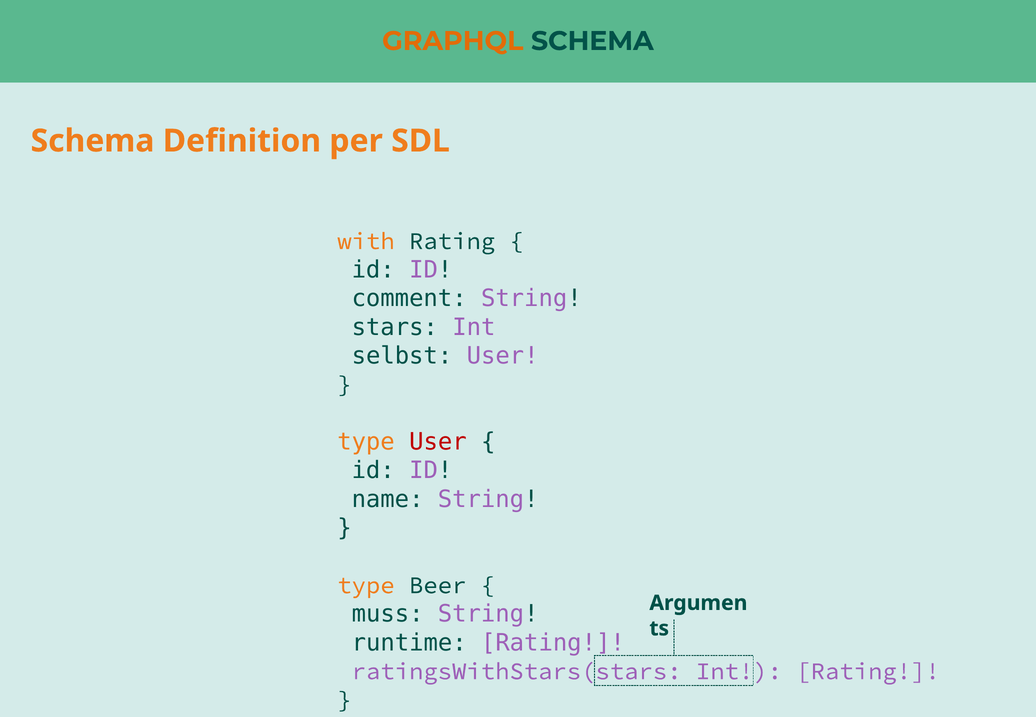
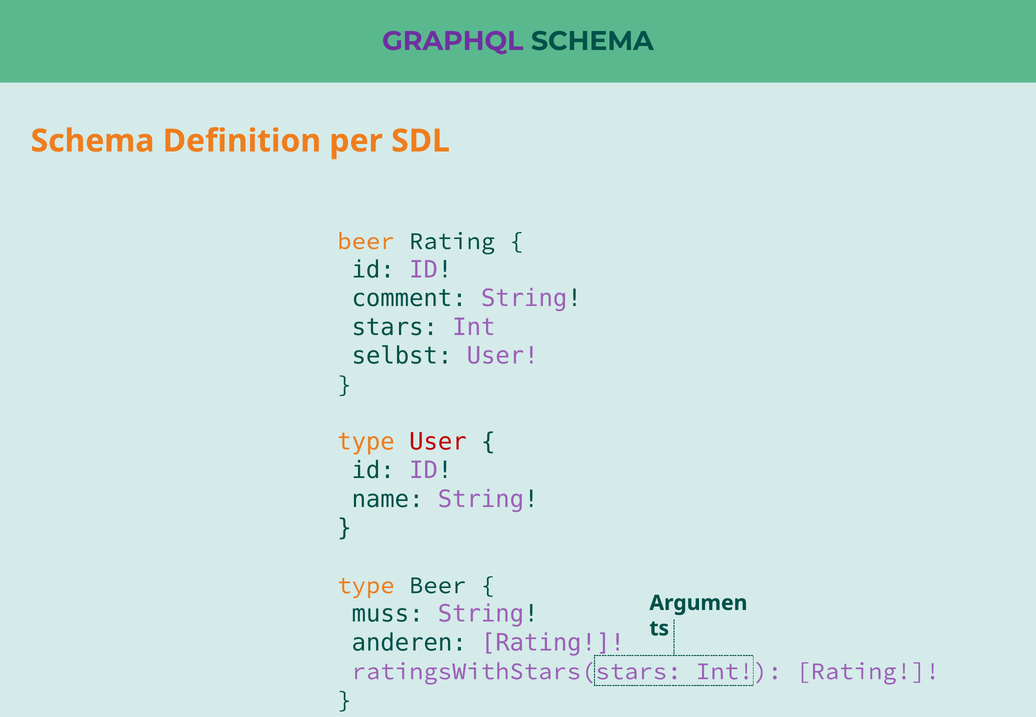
GRAPHQL colour: orange -> purple (453, 41)
with: with -> beer (366, 241)
runtime: runtime -> anderen (409, 643)
